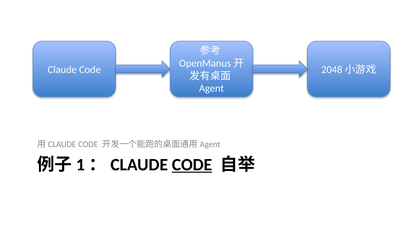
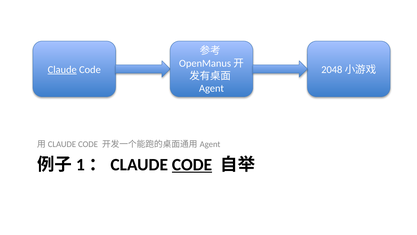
Claude underline: none -> present (62, 70)
